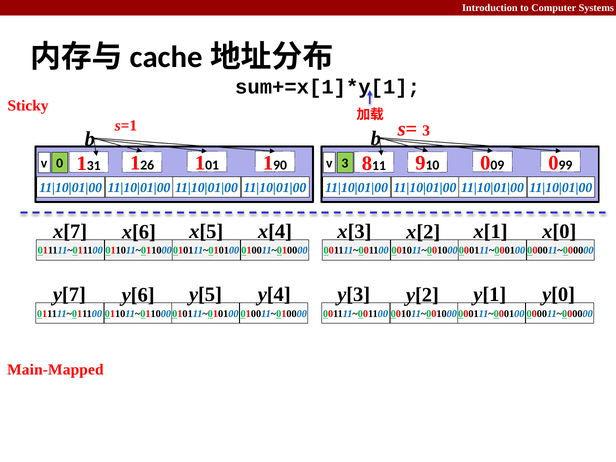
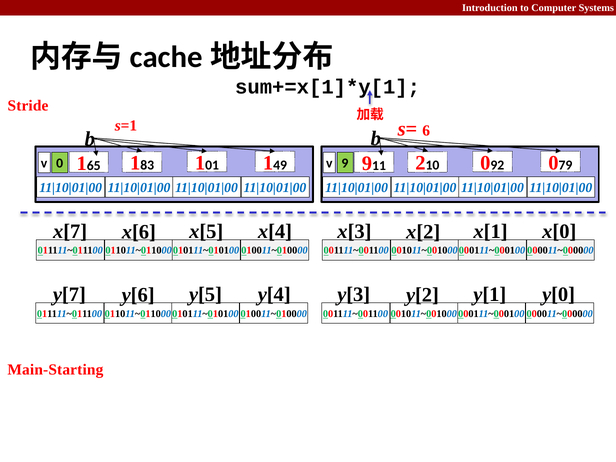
Sticky: Sticky -> Stride (28, 105)
s= 3: 3 -> 6 (426, 131)
90: 90 -> 49 (280, 165)
01 3: 3 -> 9 (345, 163)
09: 09 -> 92 (497, 165)
31: 31 -> 65 (94, 166)
26: 26 -> 83 (147, 165)
v 8: 8 -> 9 (367, 163)
9: 9 -> 2 (420, 163)
99: 99 -> 79 (565, 165)
Main-Mapped: Main-Mapped -> Main-Starting (55, 370)
